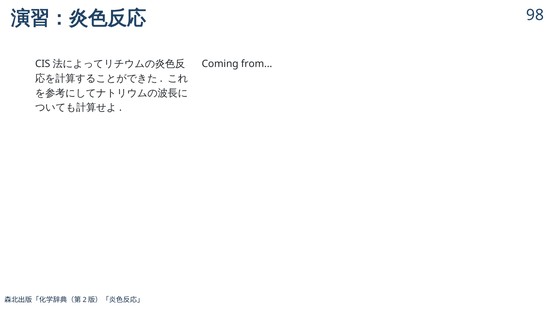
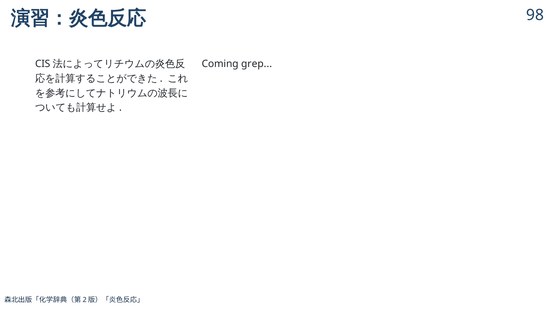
from: from -> grep (257, 64)
